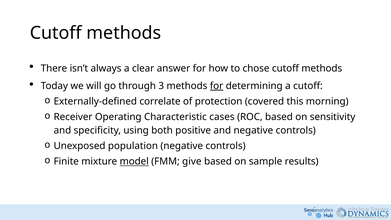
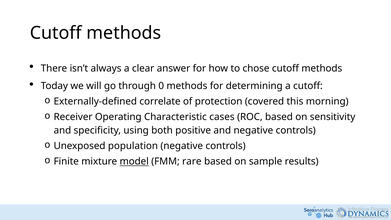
3: 3 -> 0 (161, 86)
for underline: present -> none (217, 86)
give: give -> rare (192, 161)
